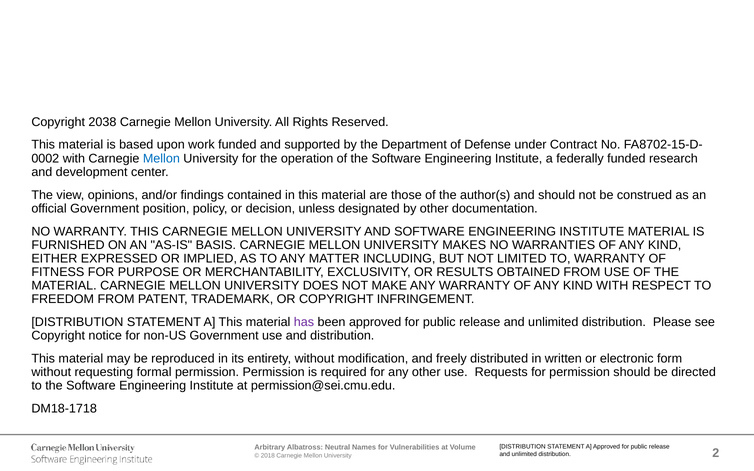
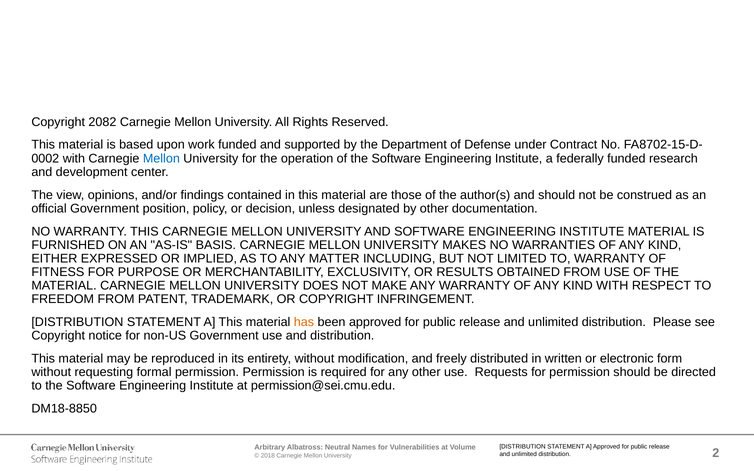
2038: 2038 -> 2082 (102, 122)
has colour: purple -> orange (304, 322)
DM18-1718: DM18-1718 -> DM18-8850 (64, 409)
